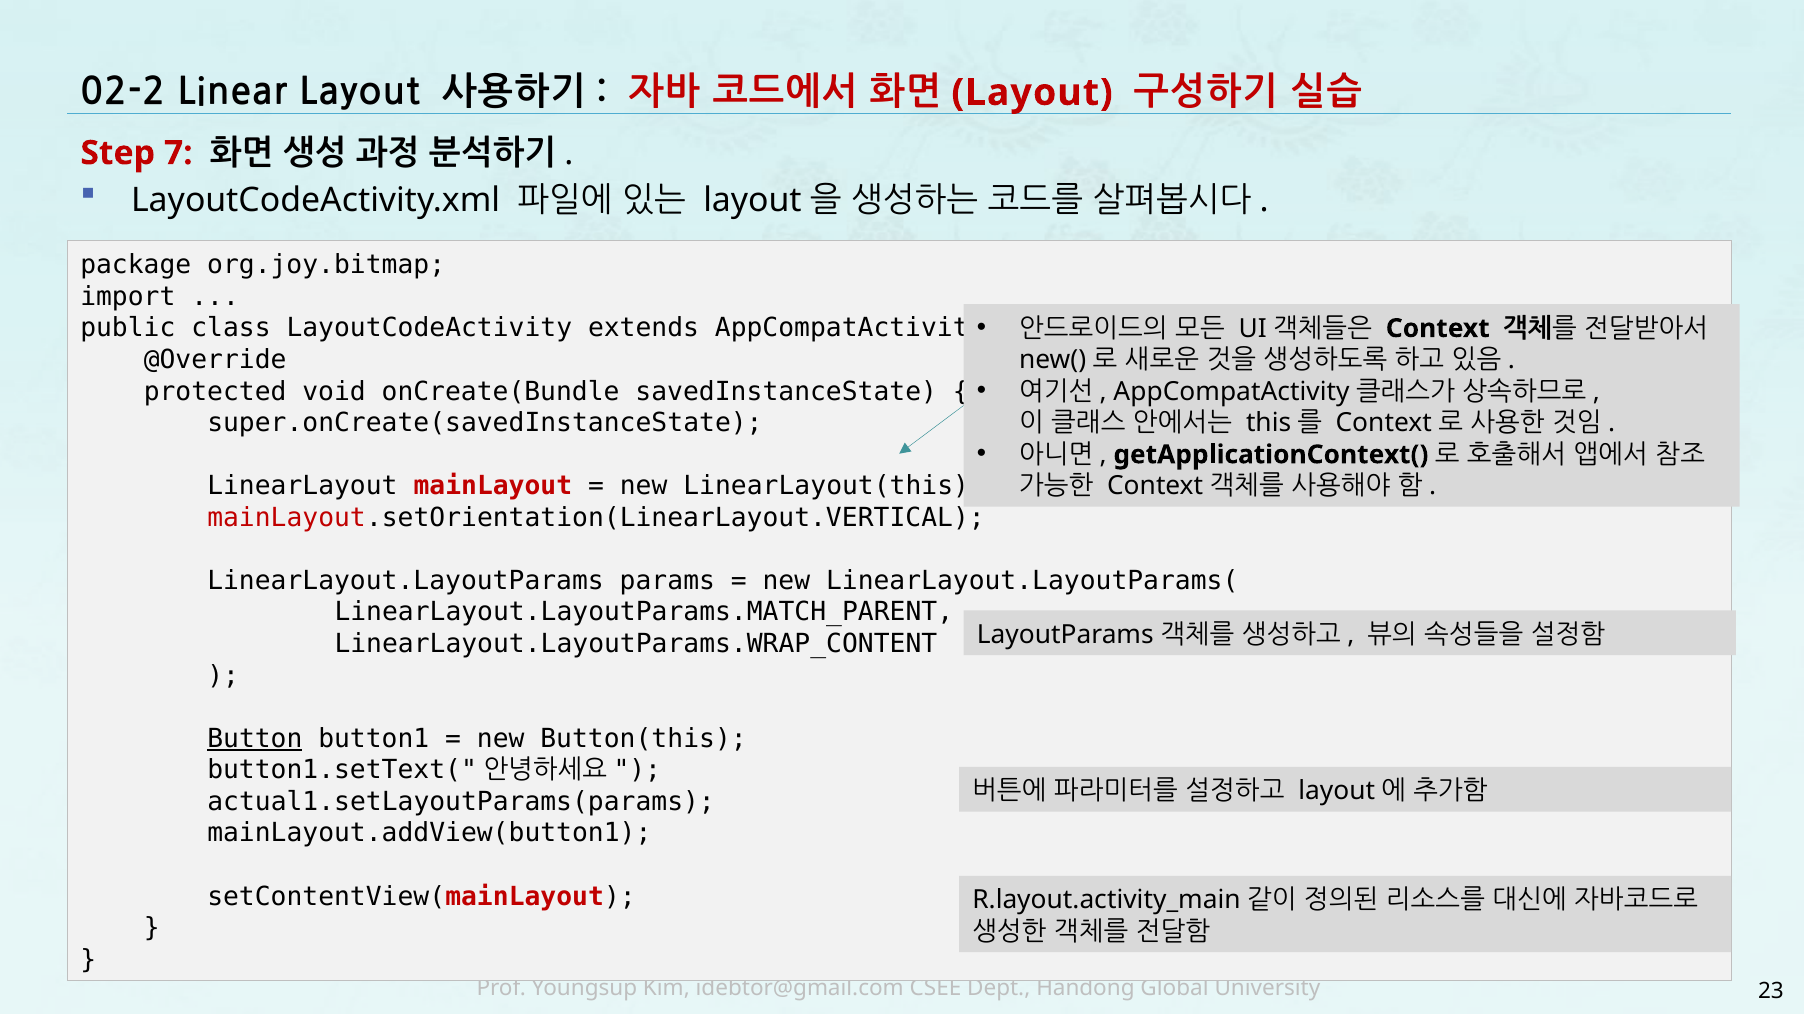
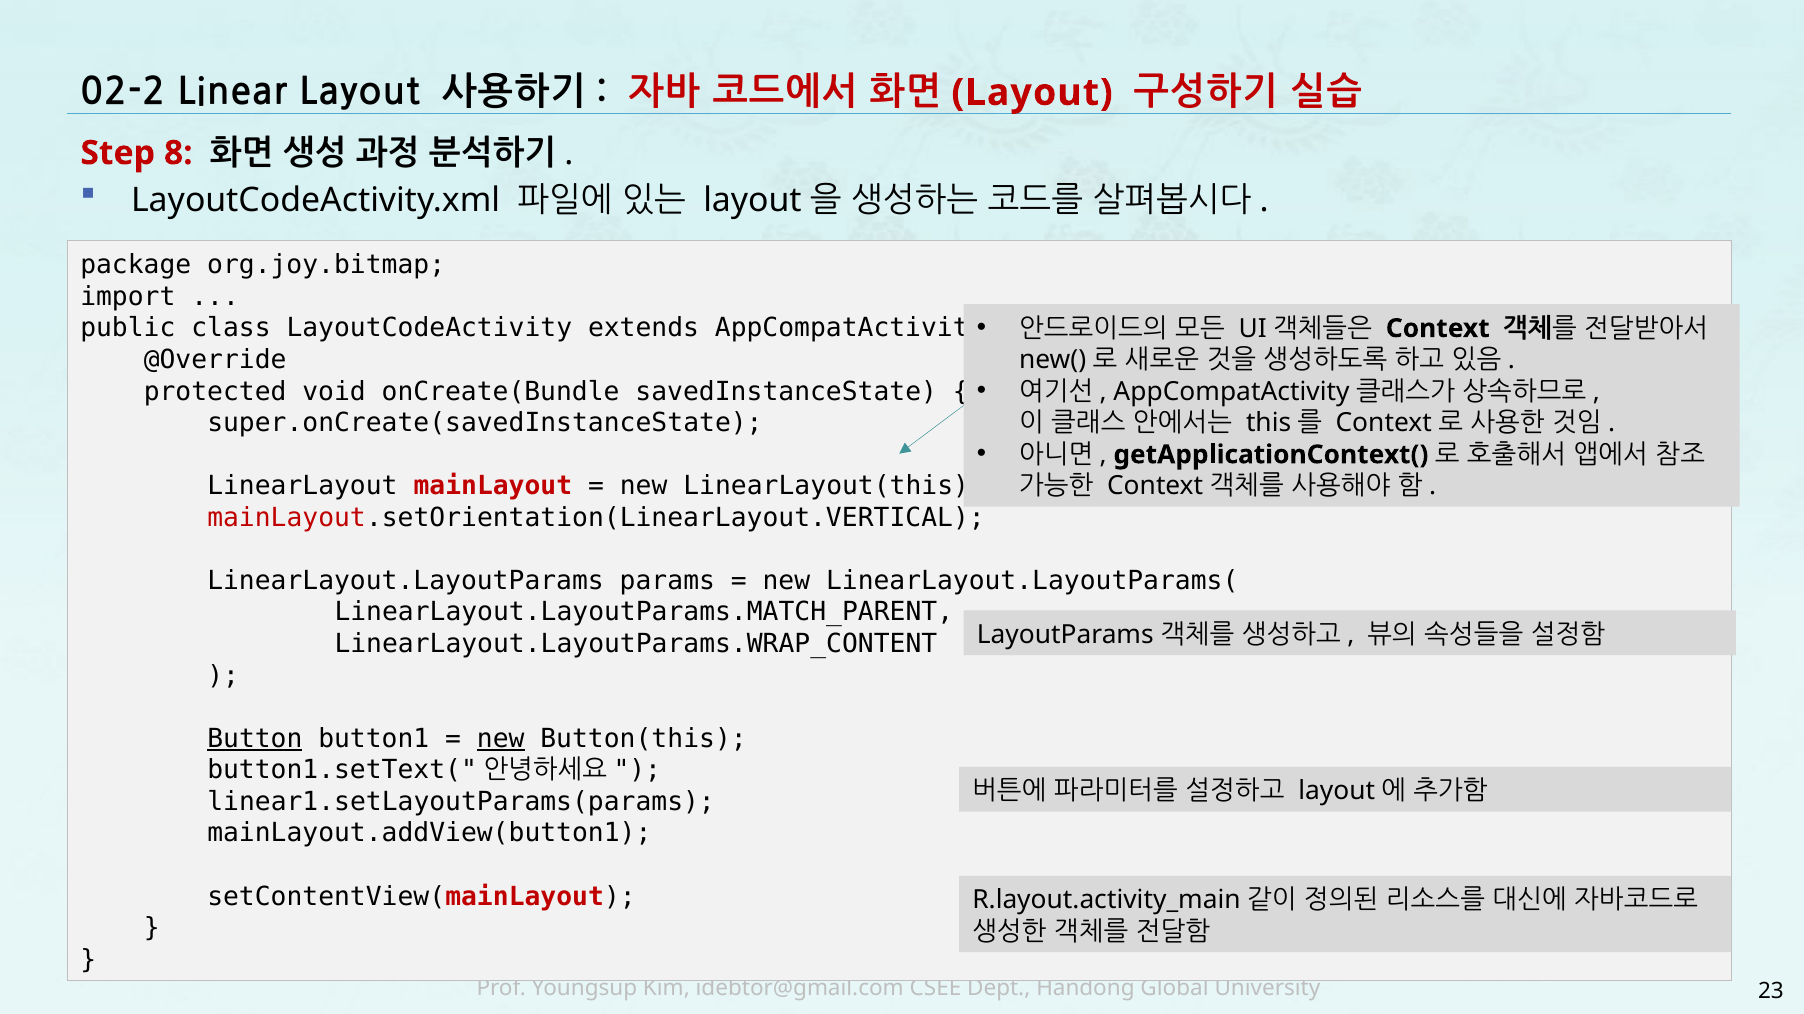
7: 7 -> 8 (178, 153)
new underline: none -> present (501, 739)
actual1.setLayoutParams(params: actual1.setLayoutParams(params -> linear1.setLayoutParams(params (461, 802)
